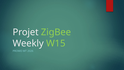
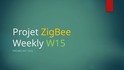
ZigBee colour: light green -> yellow (56, 32)
